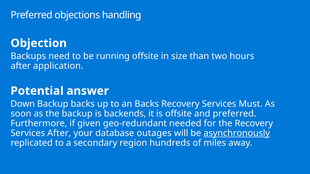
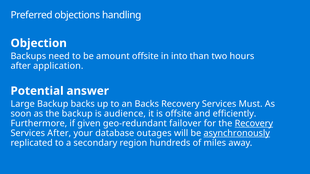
running: running -> amount (113, 56)
size: size -> into (179, 56)
Down: Down -> Large (23, 104)
backends: backends -> audience (125, 114)
and preferred: preferred -> efficiently (234, 114)
needed: needed -> failover (185, 124)
Recovery underline: none -> present (254, 124)
